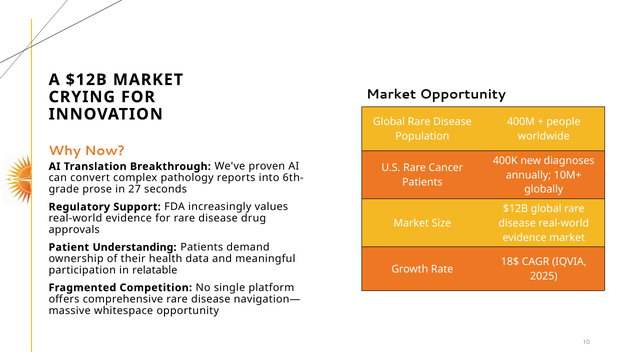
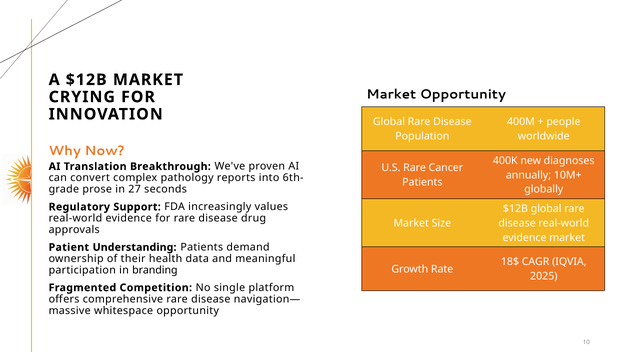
relatable: relatable -> branding (155, 270)
